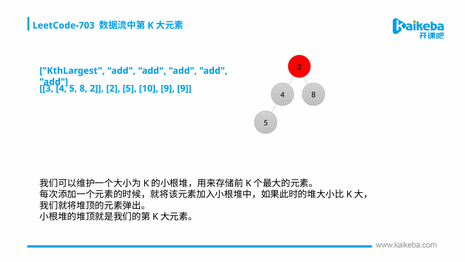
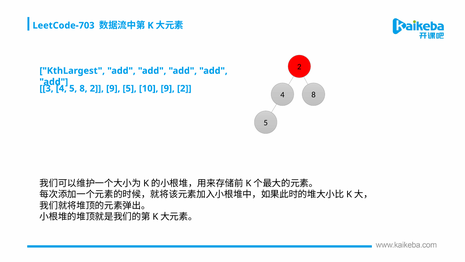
2 2: 2 -> 9 (113, 88)
9 9: 9 -> 2 (184, 88)
